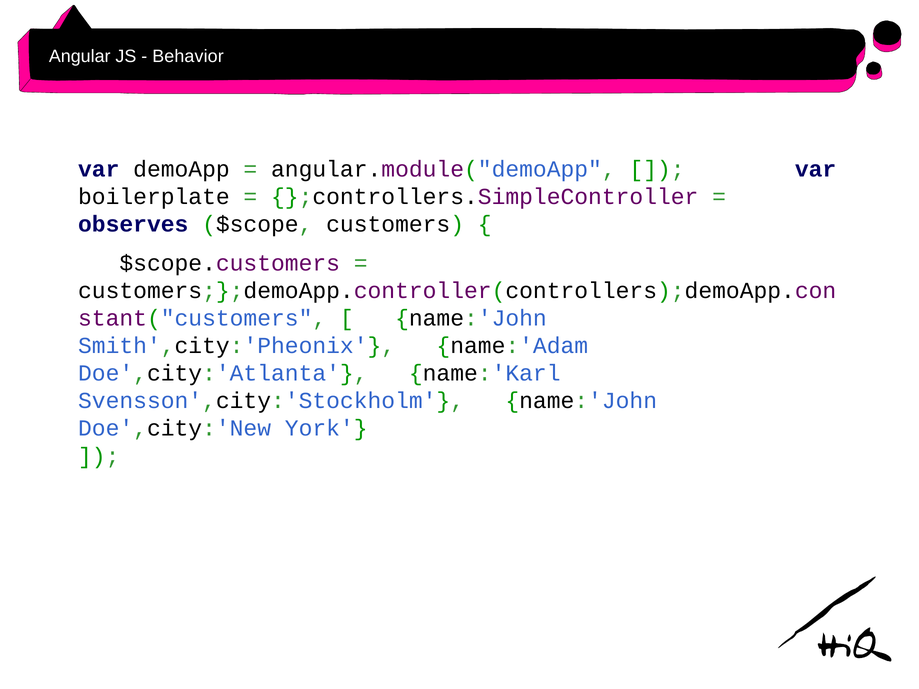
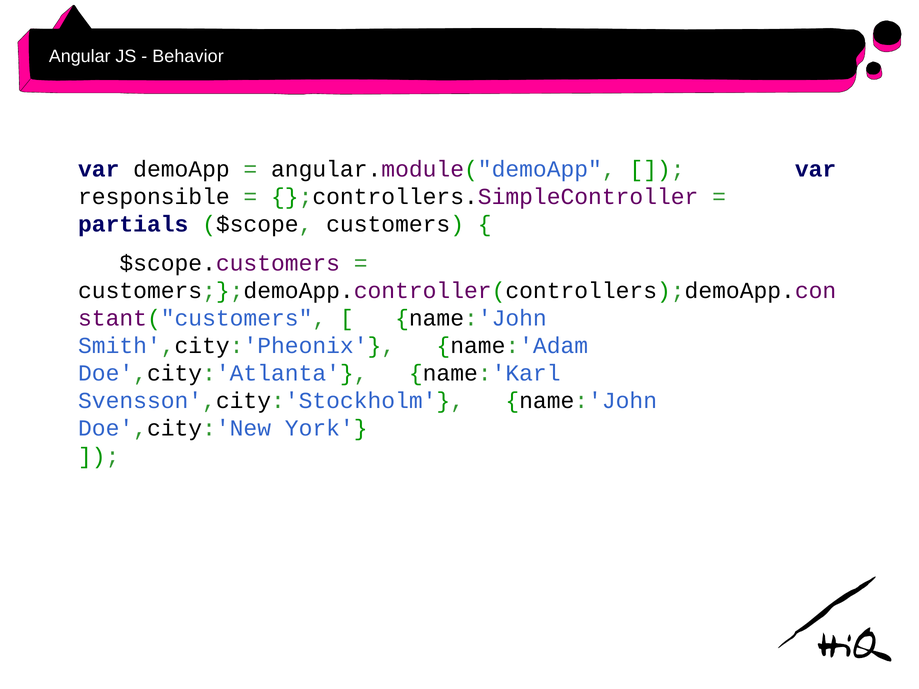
boilerplate: boilerplate -> responsible (154, 197)
observes: observes -> partials (133, 224)
